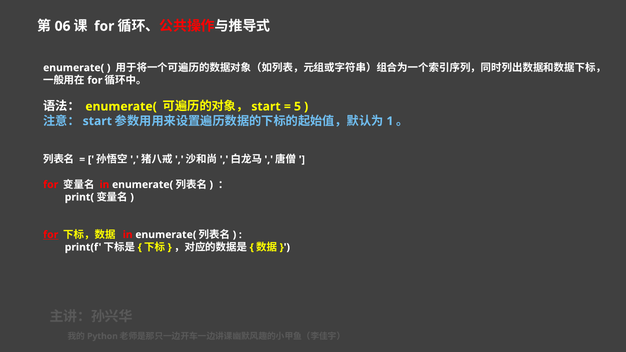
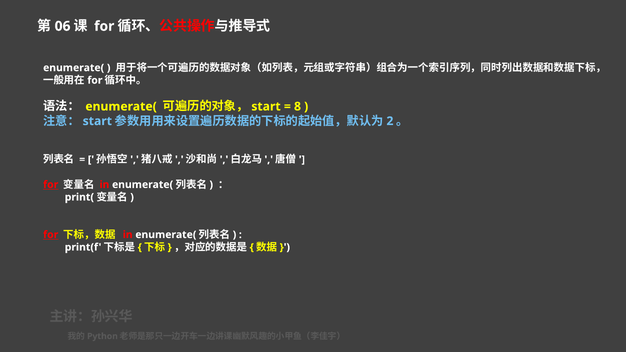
5: 5 -> 8 (298, 107)
1: 1 -> 2 (390, 121)
for underline: none -> present (51, 185)
